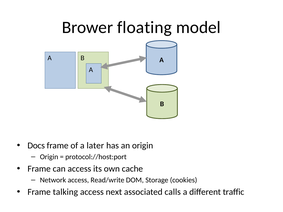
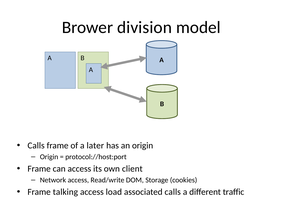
floating: floating -> division (145, 27)
Docs: Docs -> Calls (36, 146)
cache: cache -> client (132, 169)
next: next -> load (114, 192)
